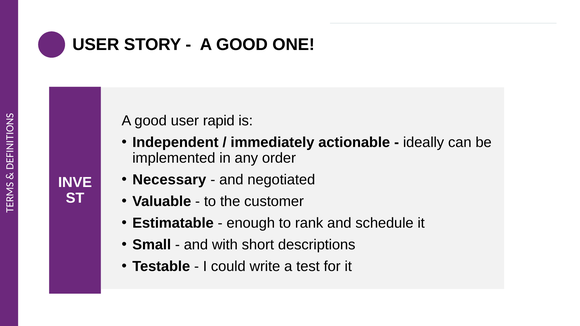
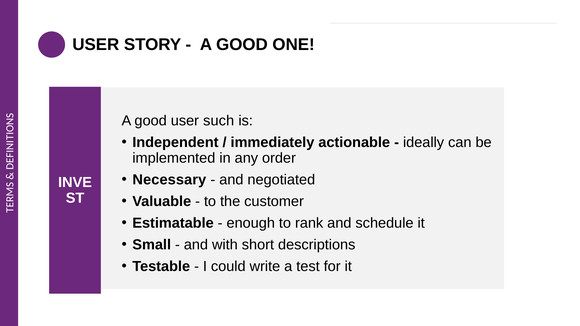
rapid: rapid -> such (219, 121)
